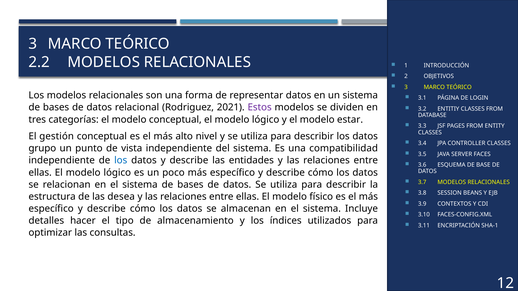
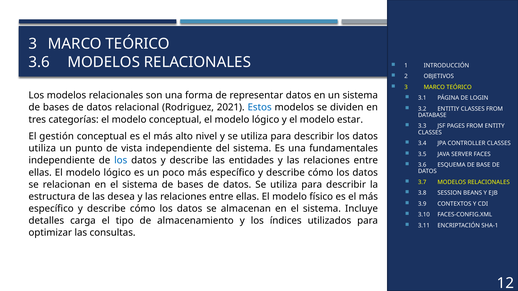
2.2: 2.2 -> 3.6 (39, 62)
Estos colour: purple -> blue (260, 108)
grupo: grupo -> utiliza (42, 149)
compatibilidad: compatibilidad -> fundamentales (344, 149)
hacer: hacer -> carga (83, 221)
